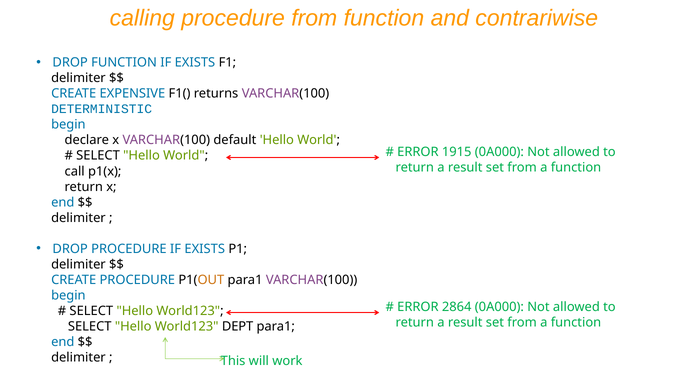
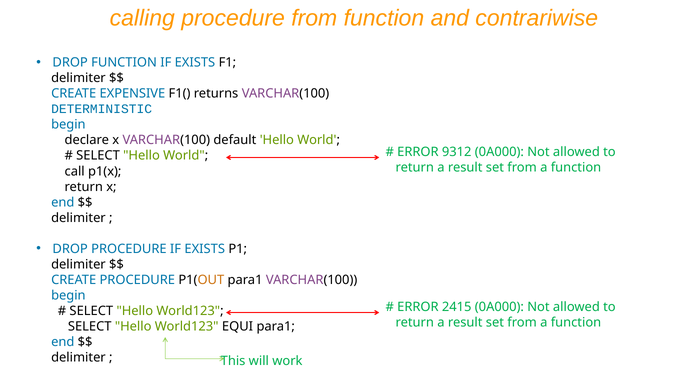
1915: 1915 -> 9312 (457, 152)
2864: 2864 -> 2415 (457, 307)
DEPT: DEPT -> EQUI (238, 327)
